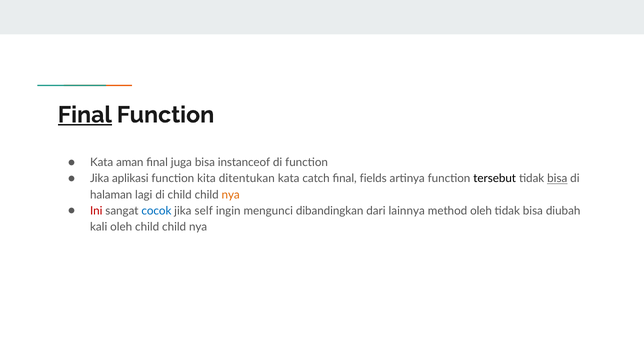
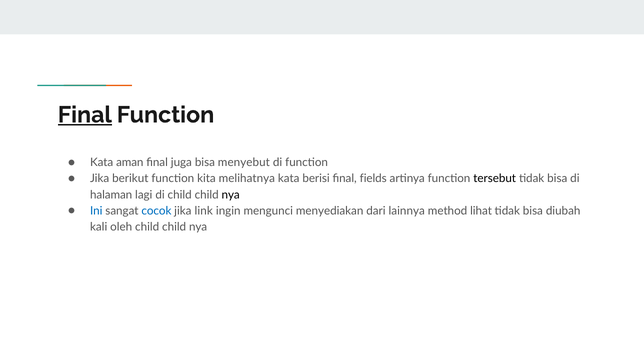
instanceof: instanceof -> menyebut (244, 163)
aplikasi: aplikasi -> berikut (130, 179)
ditentukan: ditentukan -> melihatnya (247, 179)
catch: catch -> berisi (316, 179)
bisa underline: present -> none (557, 179)
nya colour: orange -> black (231, 195)
Ini colour: red -> blue (96, 211)
self: self -> link (204, 211)
dibandingkan: dibandingkan -> menyediakan (330, 211)
method oleh: oleh -> lihat (481, 211)
